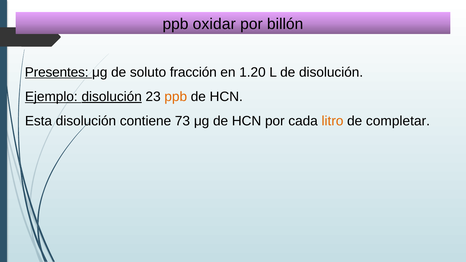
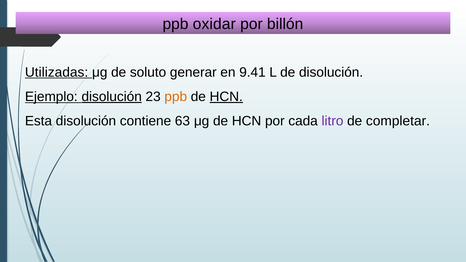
Presentes: Presentes -> Utilizadas (57, 72)
fracción: fracción -> generar (193, 72)
1.20: 1.20 -> 9.41 (252, 72)
HCN underline: none -> present (226, 97)
73: 73 -> 63 (182, 121)
litro colour: orange -> purple (332, 121)
